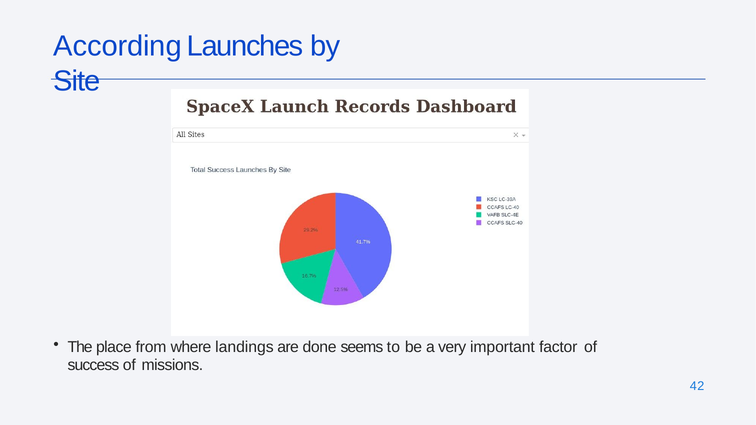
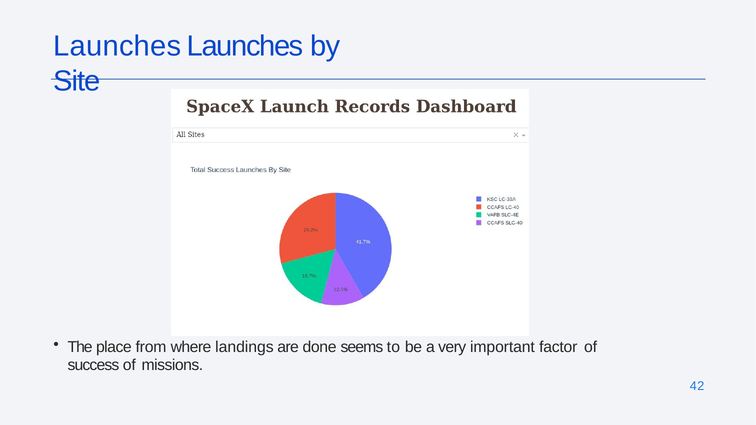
According: According -> Launches (117, 46)
